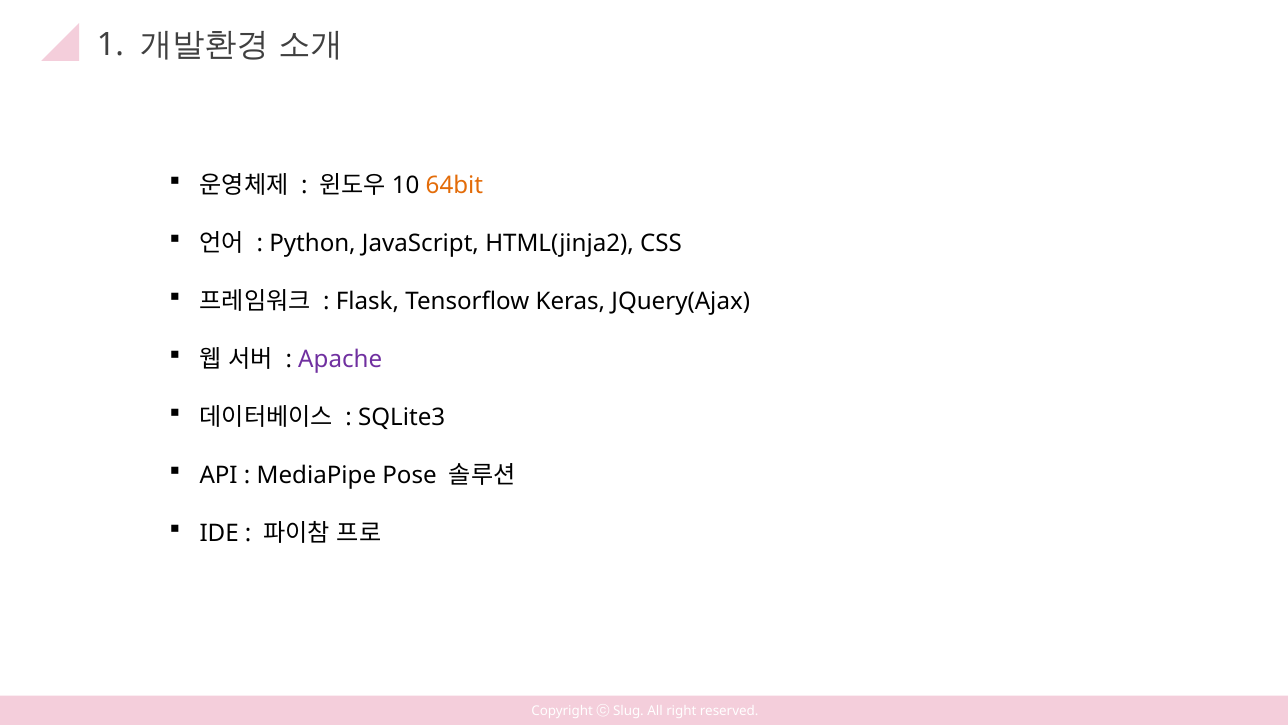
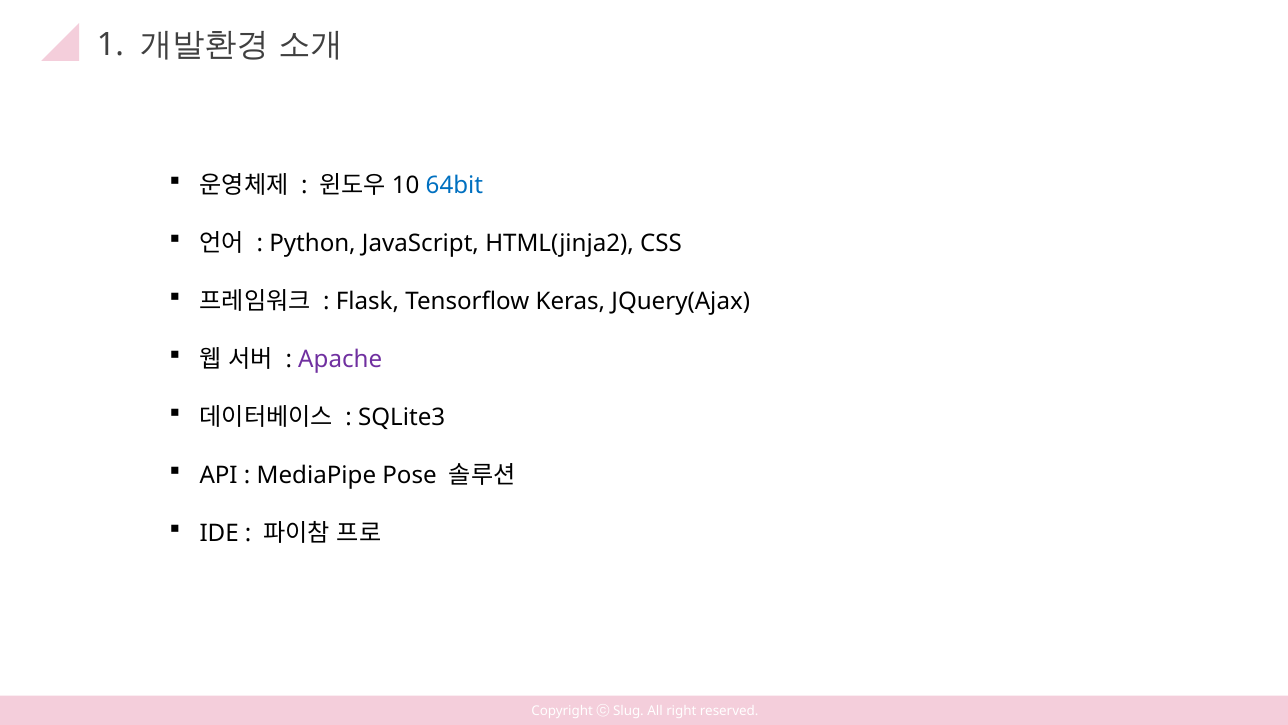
64bit colour: orange -> blue (454, 185)
